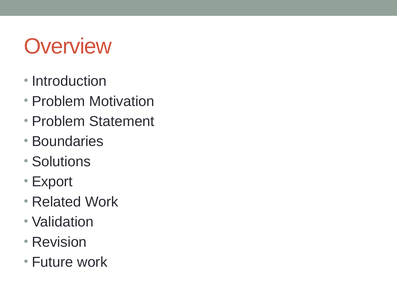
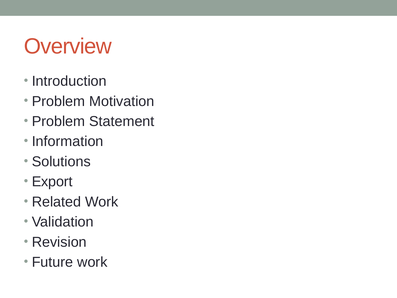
Boundaries: Boundaries -> Information (68, 141)
